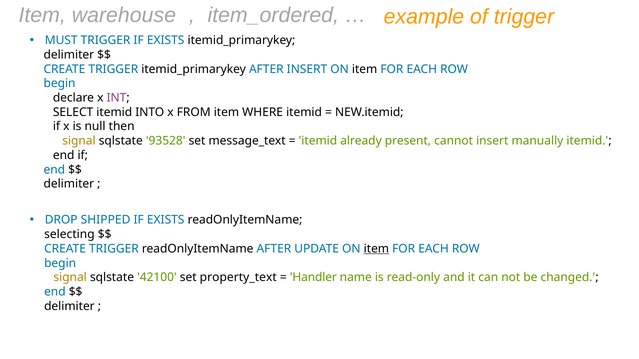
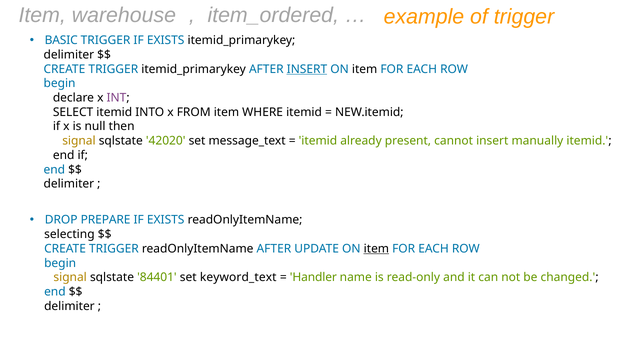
MUST: MUST -> BASIC (61, 40)
INSERT underline: none -> present (307, 69)
93528: 93528 -> 42020 (166, 141)
SHIPPED: SHIPPED -> PREPARE (106, 220)
42100: 42100 -> 84401 (157, 278)
property_text: property_text -> keyword_text (238, 278)
